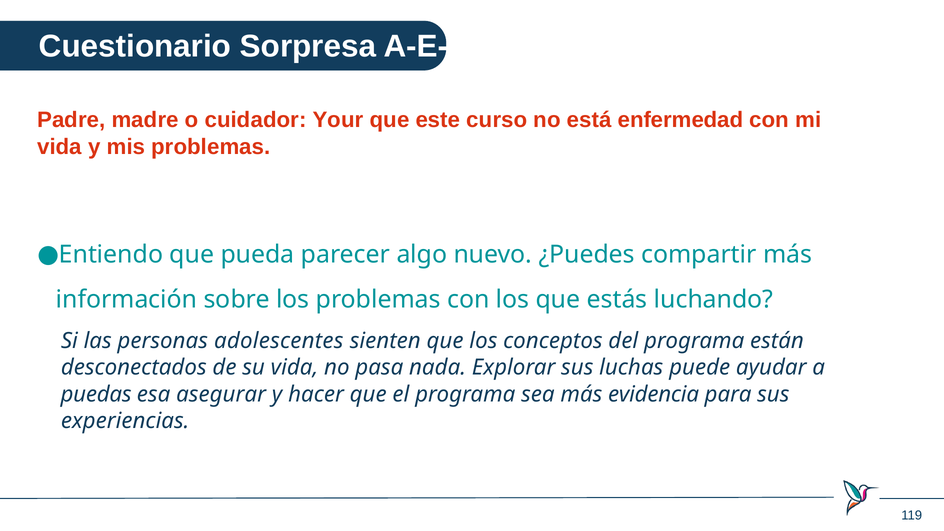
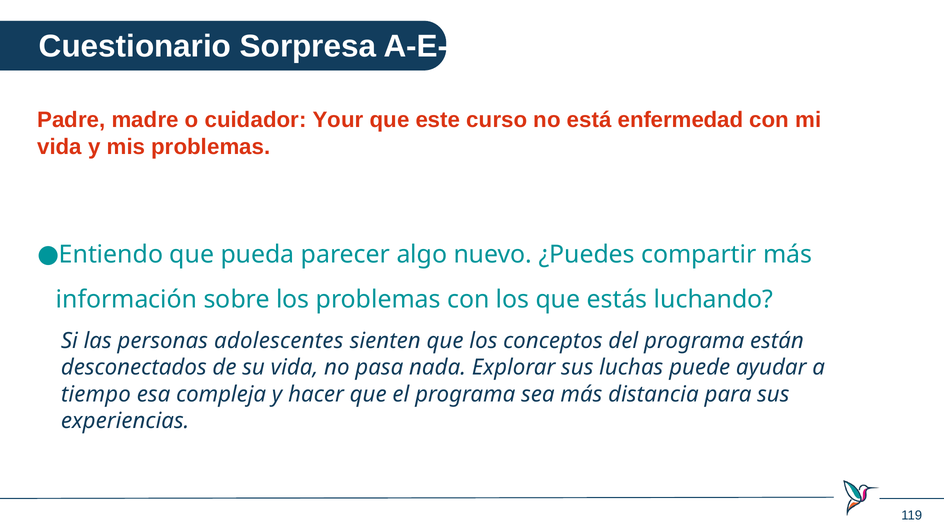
puedas: puedas -> tiempo (96, 394)
asegurar: asegurar -> compleja (221, 394)
evidencia: evidencia -> distancia (653, 394)
